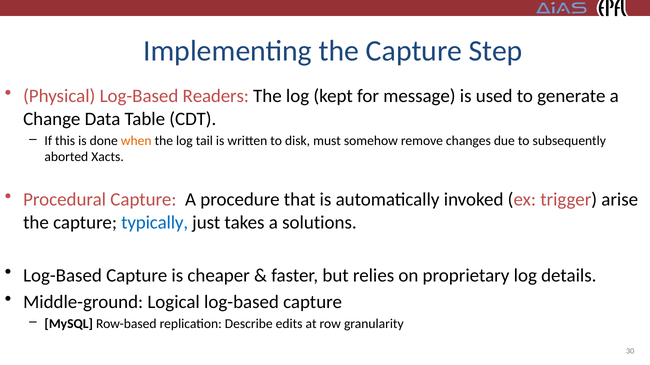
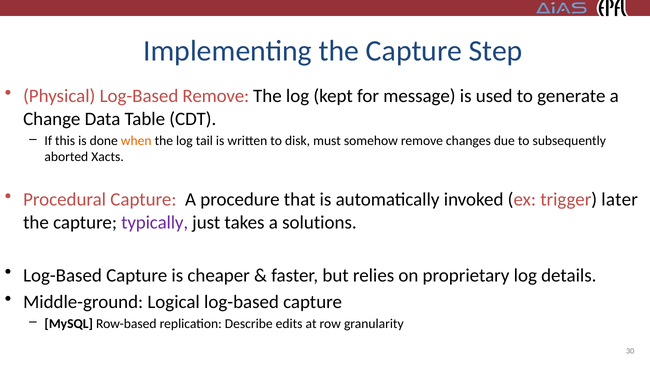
Log-Based Readers: Readers -> Remove (216, 96)
arise: arise -> later (620, 200)
typically colour: blue -> purple (155, 223)
